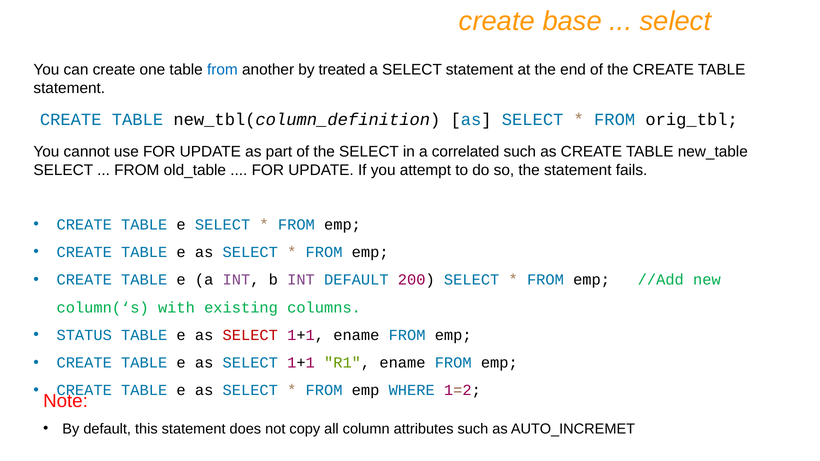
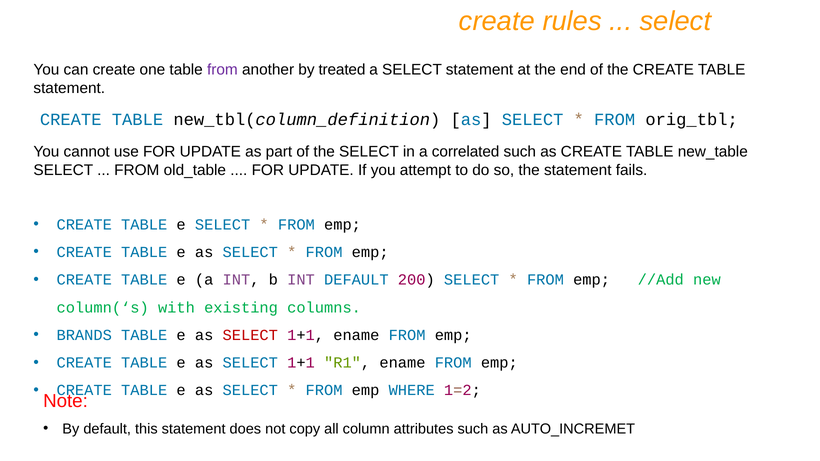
base: base -> rules (572, 21)
from colour: blue -> purple (222, 70)
STATUS: STATUS -> BRANDS (84, 335)
